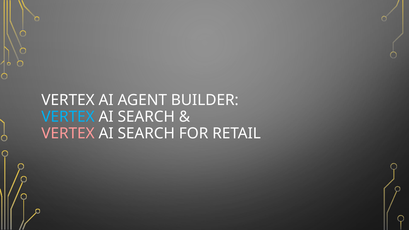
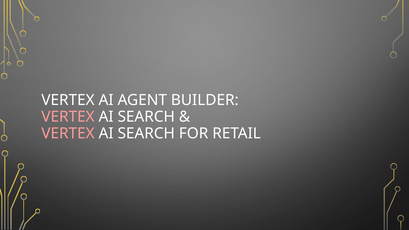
VERTEX colour: light blue -> pink (68, 117)
